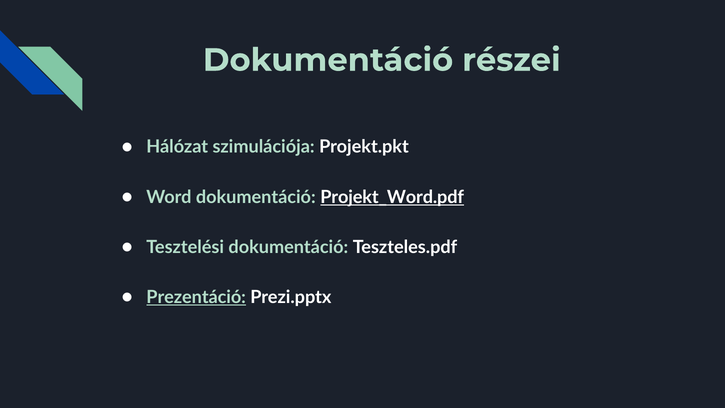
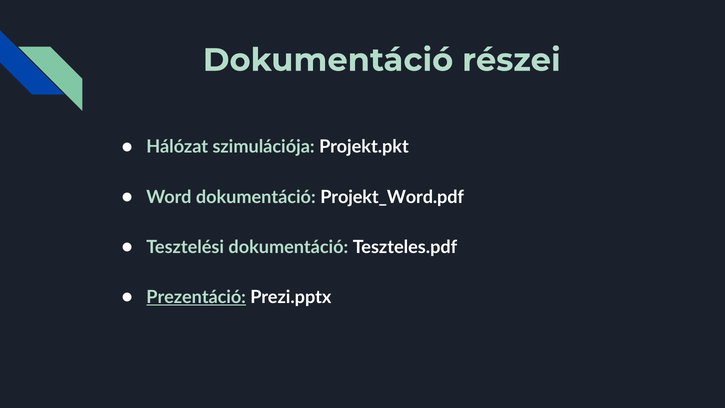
Projekt_Word.pdf underline: present -> none (392, 197)
